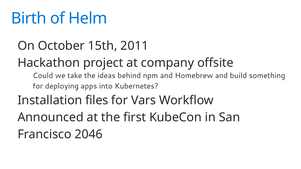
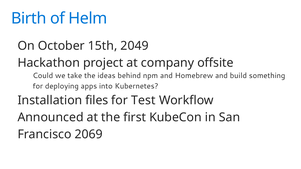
2011: 2011 -> 2049 (135, 46)
Vars: Vars -> Test (143, 101)
2046: 2046 -> 2069 (89, 135)
